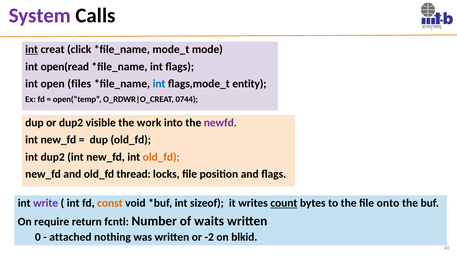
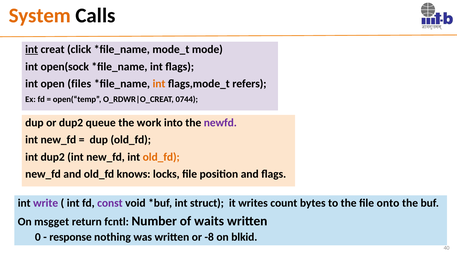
System colour: purple -> orange (40, 16)
open(read: open(read -> open(sock (65, 67)
int colour: blue -> orange (159, 84)
entity: entity -> refers (249, 84)
visible: visible -> queue (101, 123)
thread: thread -> knows (134, 174)
const colour: orange -> purple (110, 203)
sizeof: sizeof -> struct (207, 203)
count underline: present -> none (284, 203)
require: require -> msgget (52, 222)
attached: attached -> response (71, 237)
-2: -2 -> -8 (209, 237)
